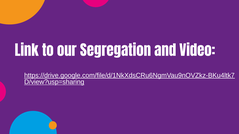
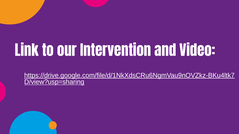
Segregation: Segregation -> Intervention (116, 51)
